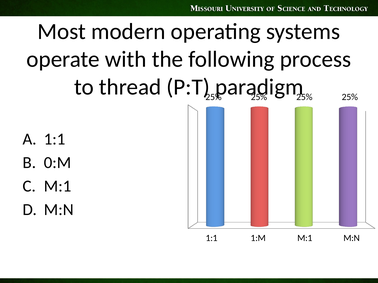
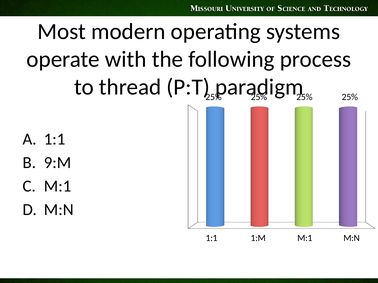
0:M: 0:M -> 9:M (58, 163)
